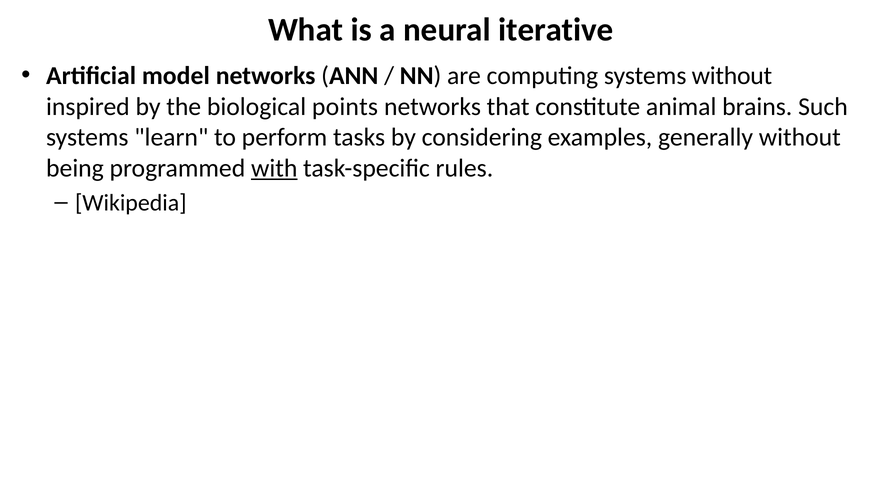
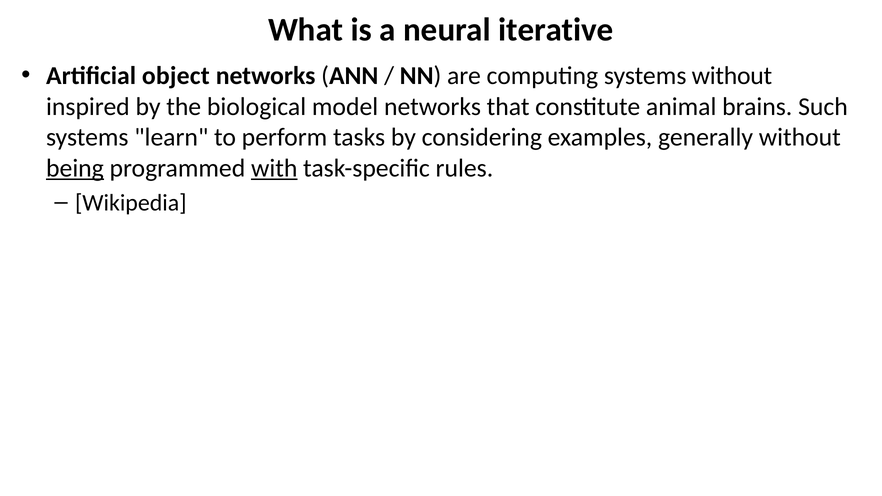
model: model -> object (176, 76)
points: points -> model (345, 107)
being underline: none -> present (75, 168)
